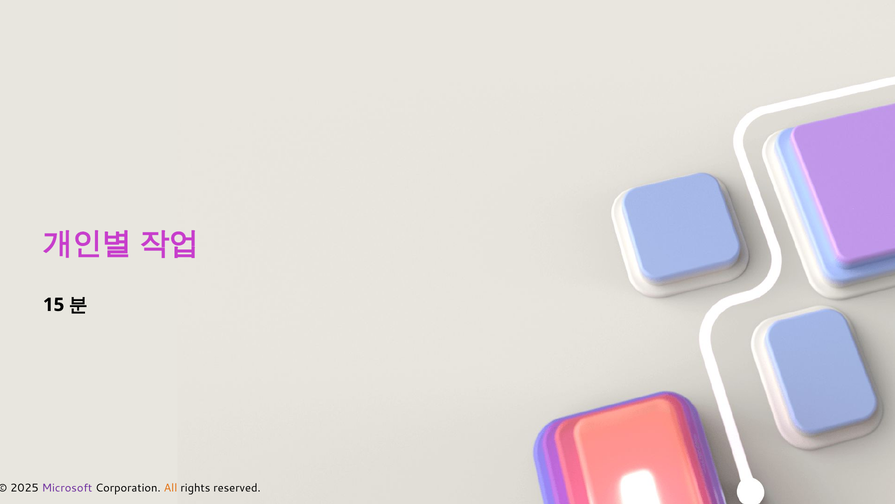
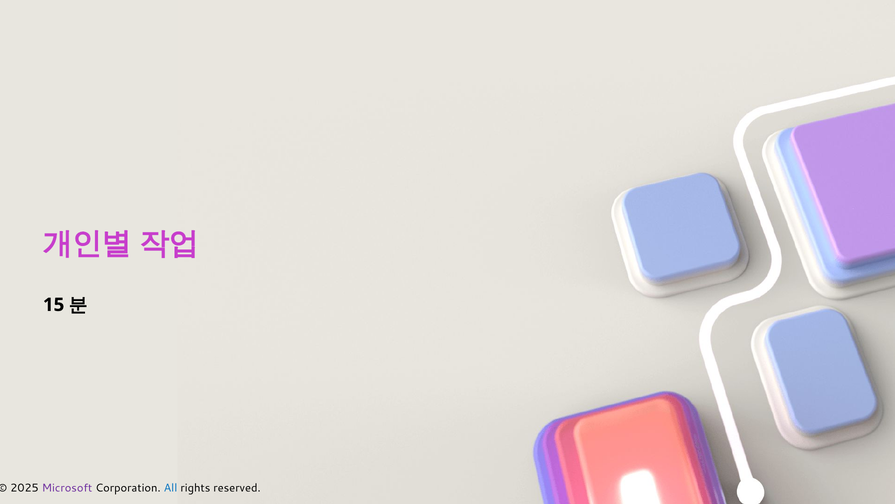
All colour: orange -> blue (171, 487)
